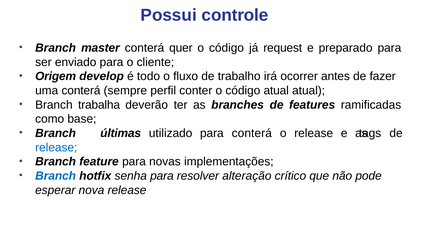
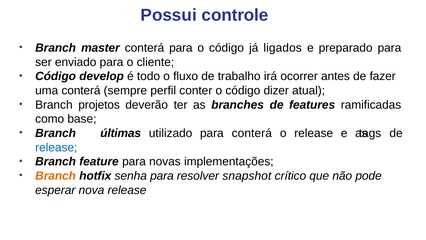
conterá quer: quer -> para (181, 48)
request: request -> ligados (283, 48)
Origem: Origem -> Código (56, 76)
código atual: atual -> dizer (276, 90)
trabalha: trabalha -> projetos (99, 105)
Branch colour: blue -> orange (56, 176)
alteração: alteração -> snapshot (247, 176)
